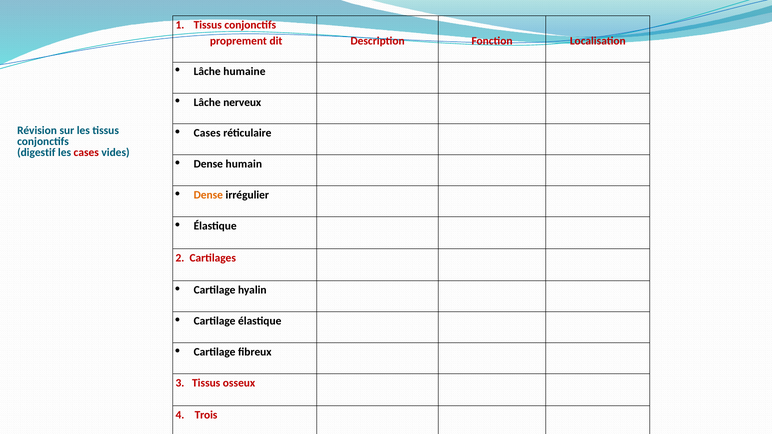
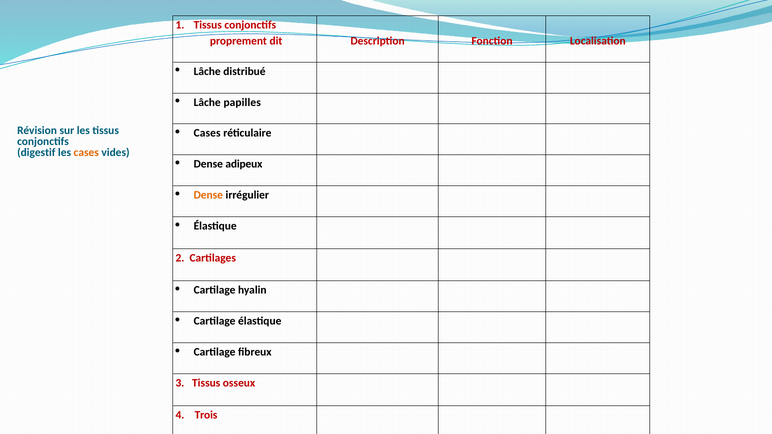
humaine: humaine -> distribué (244, 71)
nerveux: nerveux -> papilles (242, 102)
cases colour: red -> orange (86, 153)
humain: humain -> adipeux (244, 164)
